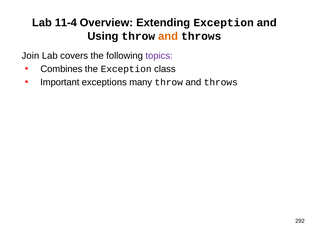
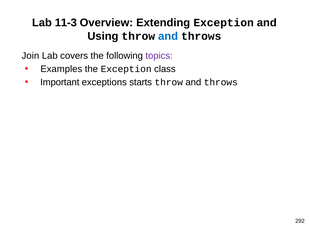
11-4: 11-4 -> 11-3 (66, 23)
and colour: orange -> blue (168, 36)
Combines: Combines -> Examples (61, 69)
many: many -> starts (141, 82)
